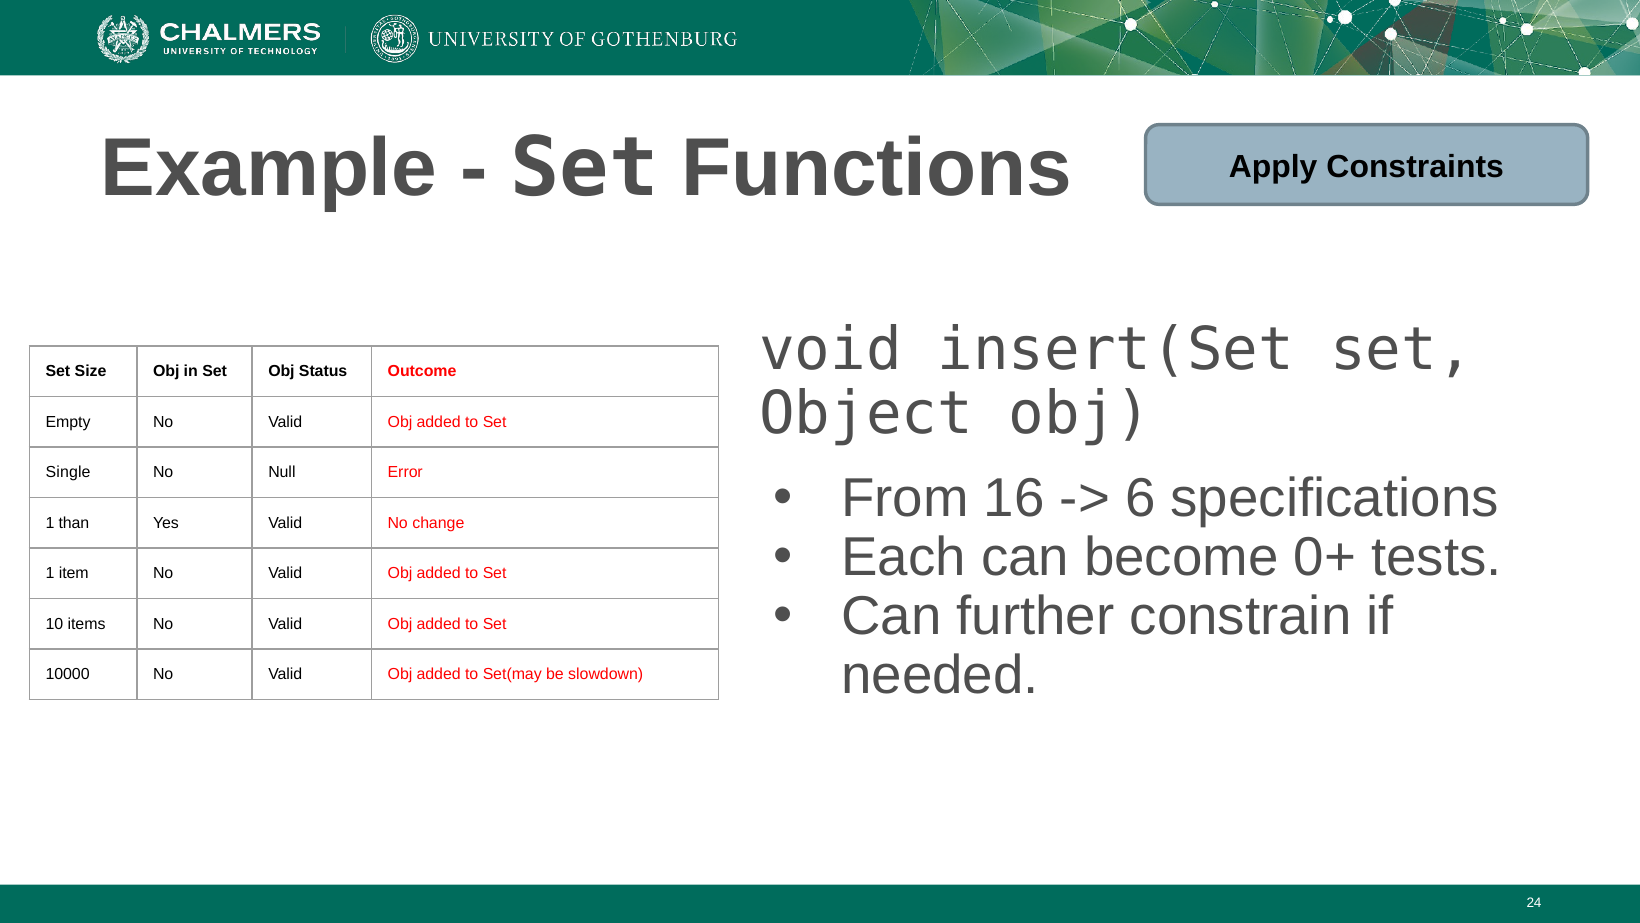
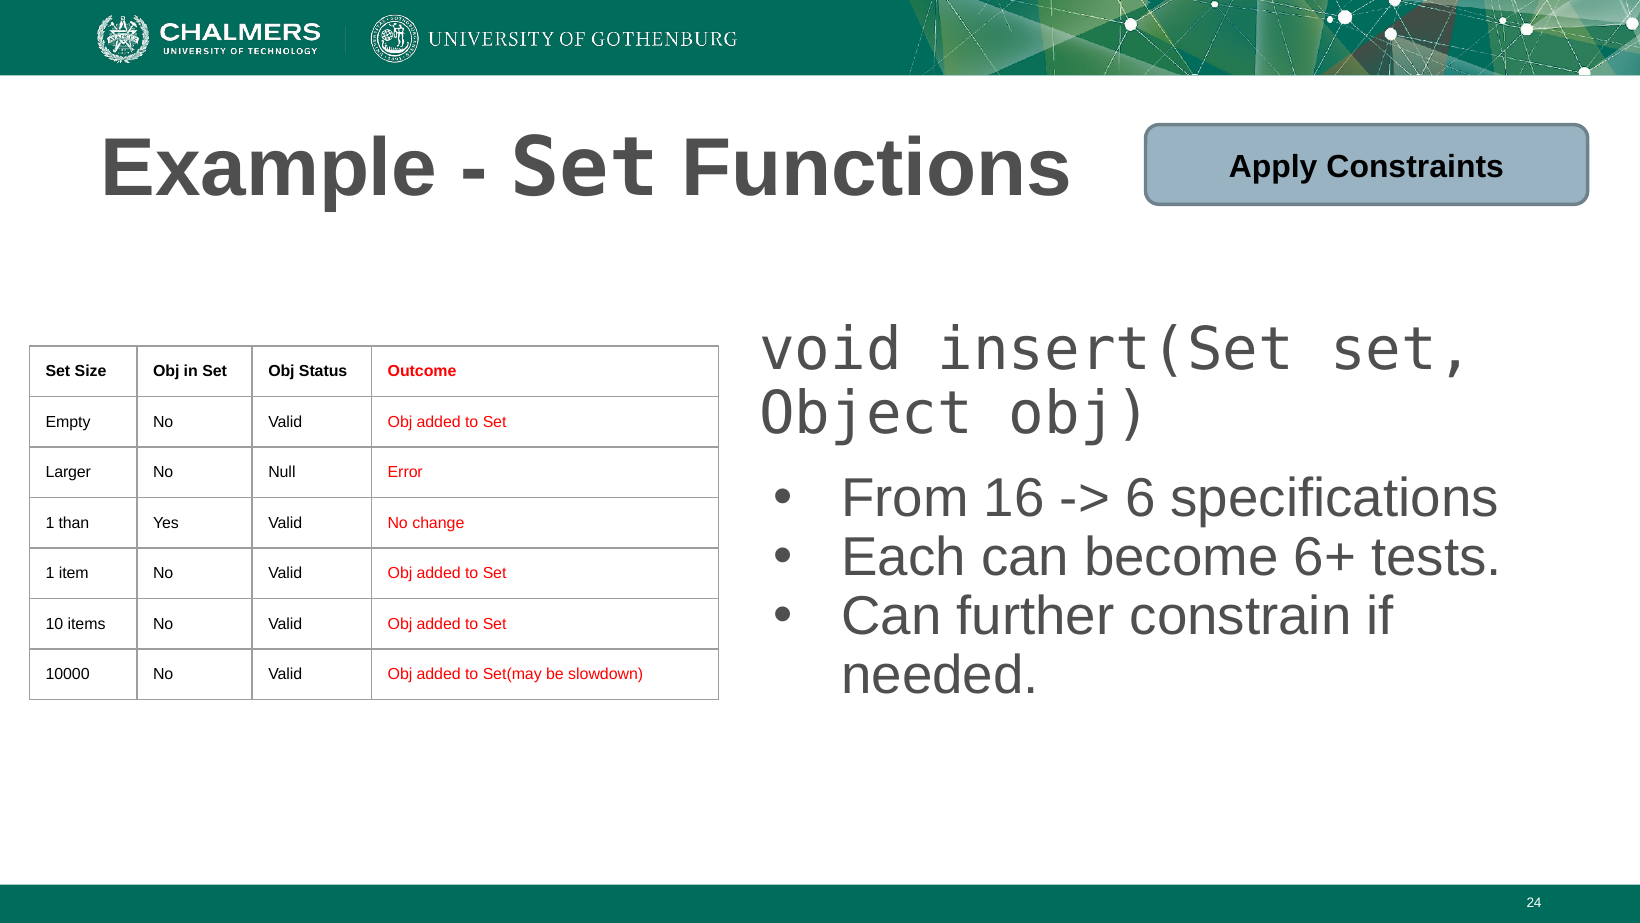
Single: Single -> Larger (68, 472)
0+: 0+ -> 6+ (1325, 557)
